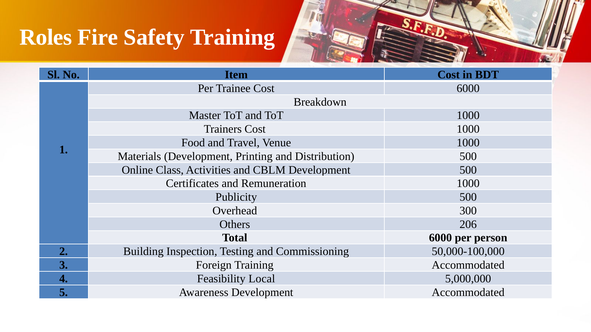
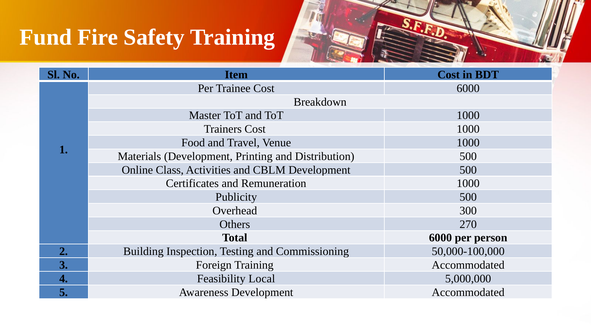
Roles: Roles -> Fund (46, 37)
206: 206 -> 270 (468, 225)
